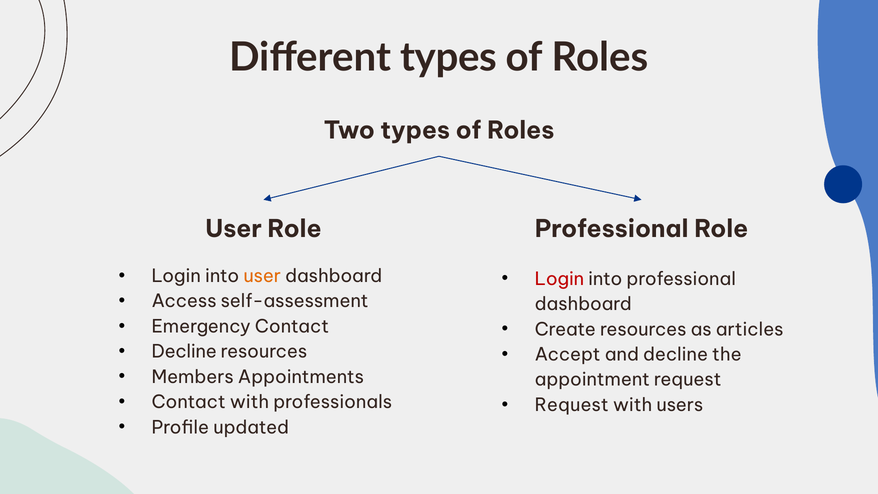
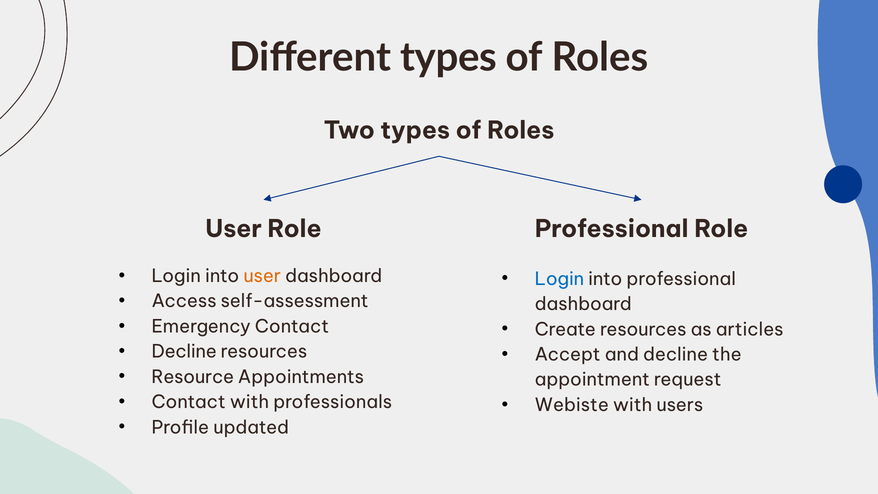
Login colour: red -> blue (559, 279)
Members: Members -> Resource (193, 377)
Request: Request -> Webiste (572, 405)
